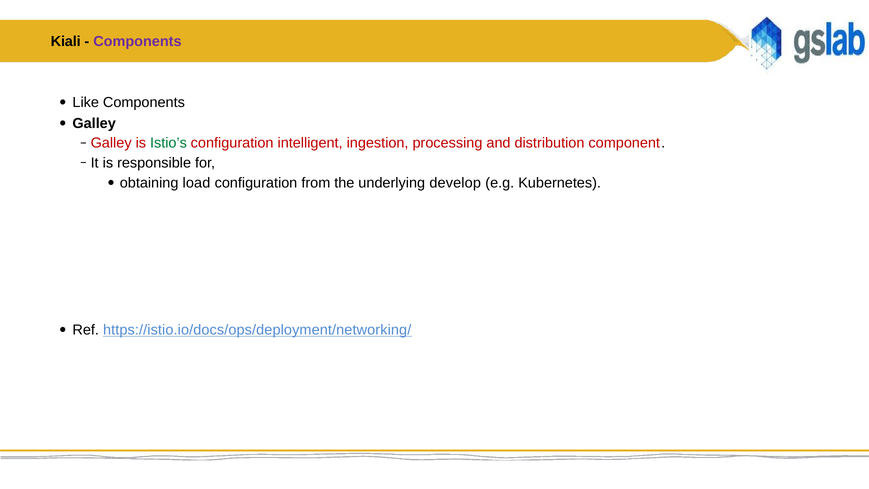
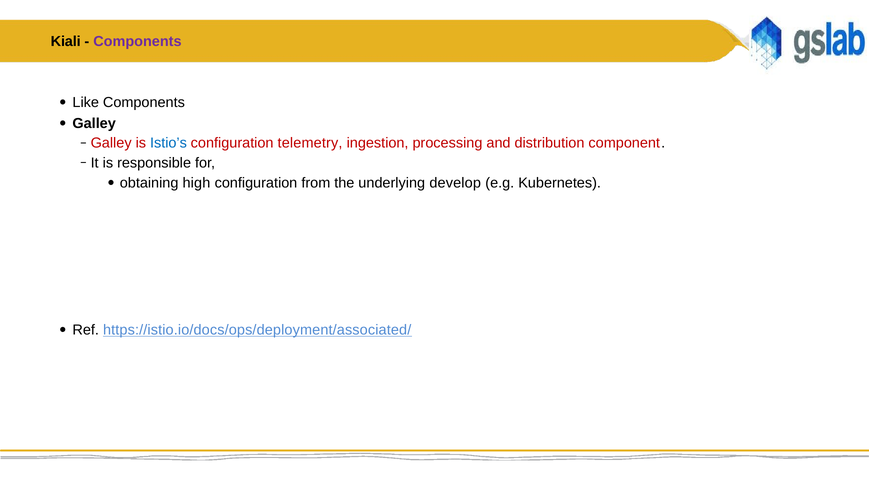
Istio’s colour: green -> blue (168, 143)
intelligent: intelligent -> telemetry (310, 143)
load: load -> high (196, 183)
https://istio.io/docs/ops/deployment/networking/: https://istio.io/docs/ops/deployment/networking/ -> https://istio.io/docs/ops/deployment/associated/ (257, 330)
